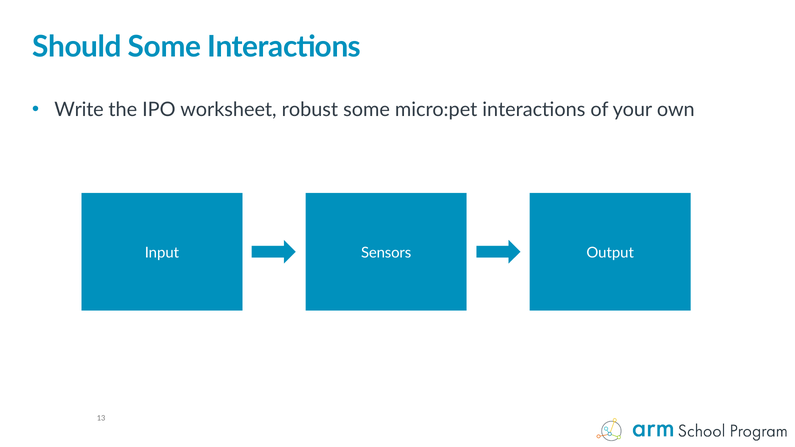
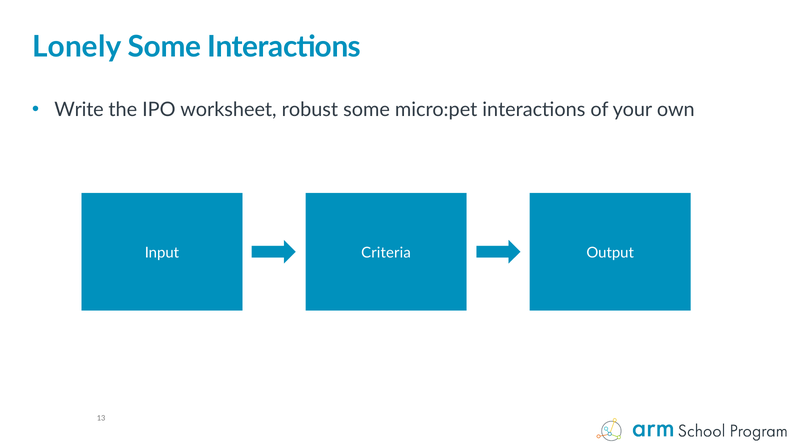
Should: Should -> Lonely (77, 47)
Sensors: Sensors -> Criteria (386, 253)
